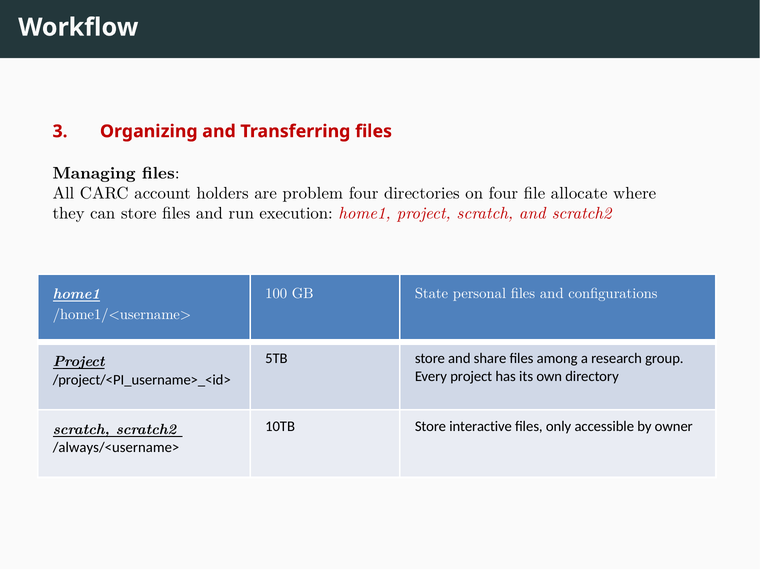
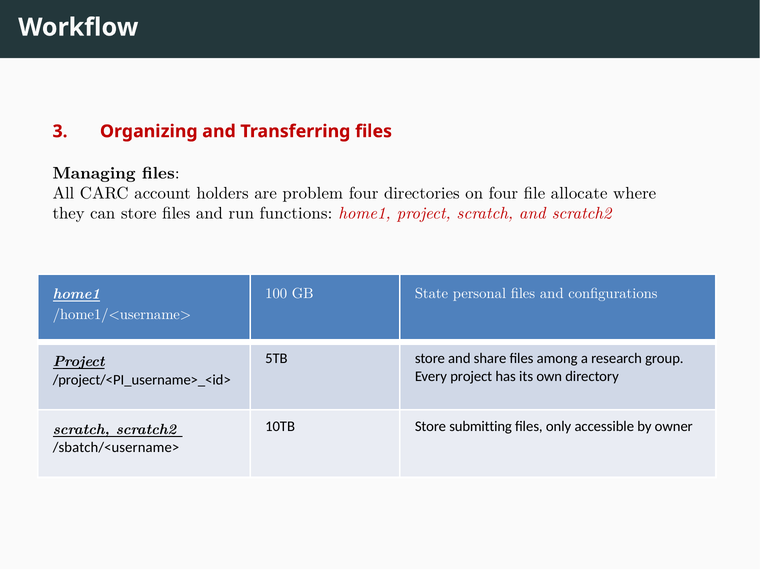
execution: execution -> functions (296, 214)
interactive: interactive -> submitting (481, 427)
/always/<username>: /always/<username> -> /sbatch/<username> (116, 448)
